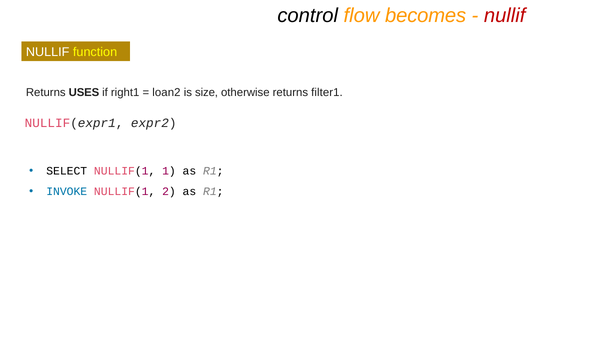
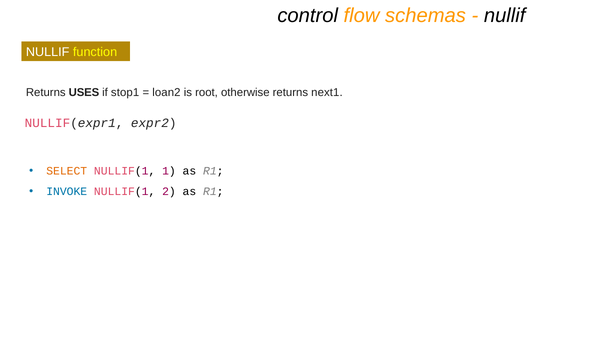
becomes: becomes -> schemas (426, 16)
nullif colour: red -> black (505, 16)
right1: right1 -> stop1 (125, 92)
size: size -> root (207, 92)
filter1: filter1 -> next1 (327, 92)
SELECT colour: black -> orange (67, 171)
